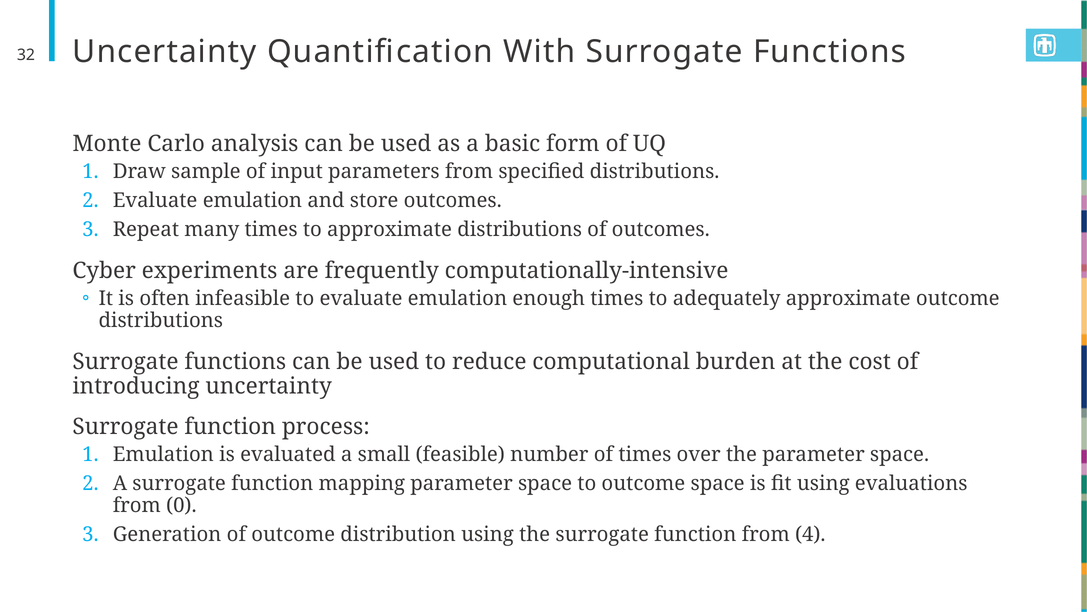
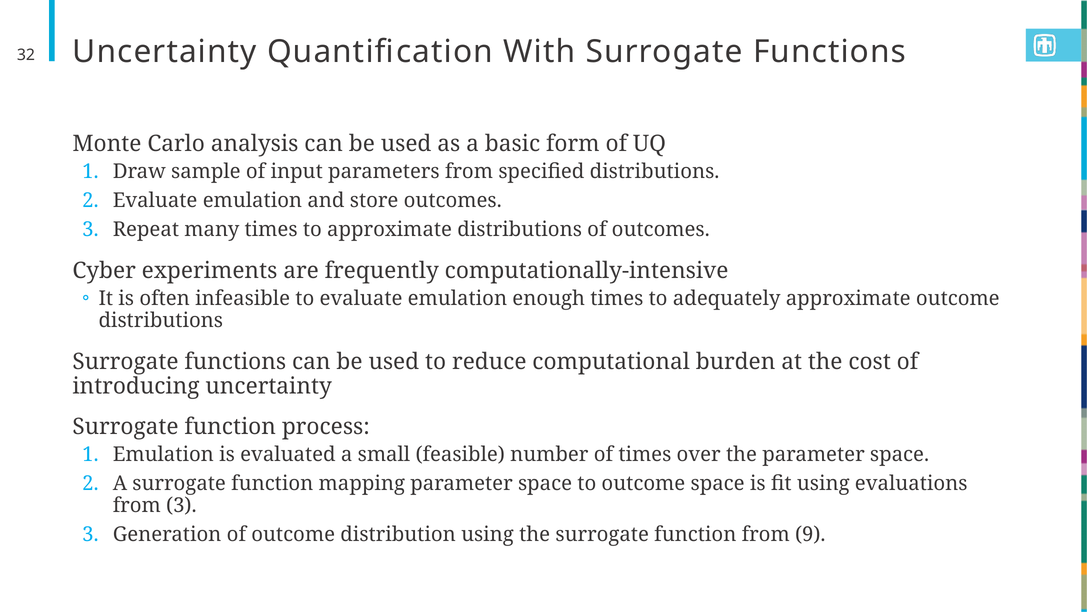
from 0: 0 -> 3 (181, 505)
4: 4 -> 9 (810, 534)
